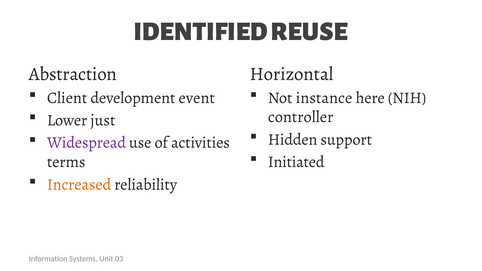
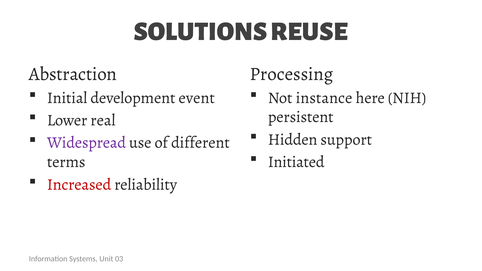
IDENTIFIED: IDENTIFIED -> SOLUTIONS (201, 31)
Horizontal: Horizontal -> Processing (292, 74)
Client: Client -> Initial (67, 98)
just: just -> real (103, 120)
controller: controller -> persistent (301, 117)
activities: activities -> different (200, 143)
Increased colour: orange -> red (79, 185)
